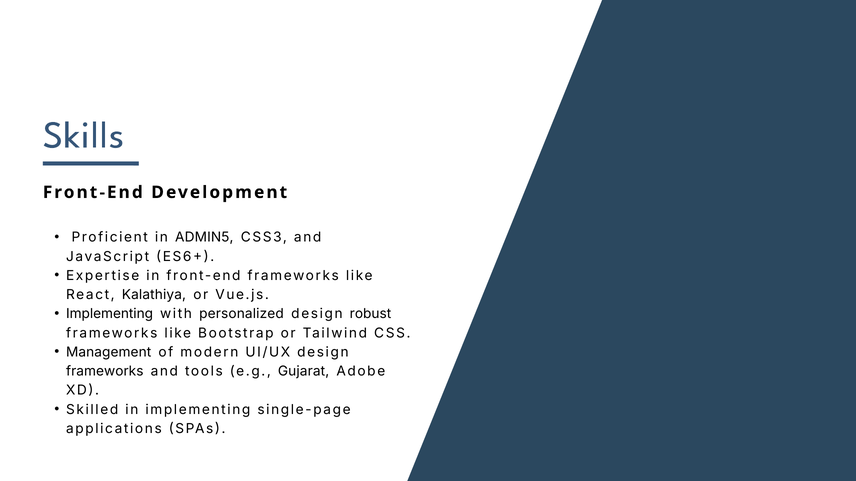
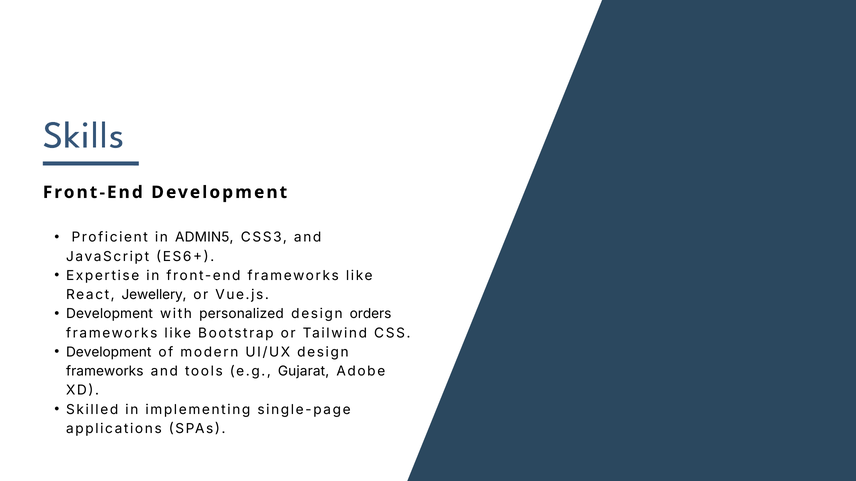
Kalathiya: Kalathiya -> Jewellery (154, 295)
Implementing: Implementing -> Development (109, 314)
robust: robust -> orders (371, 314)
Management: Management -> Development (109, 353)
